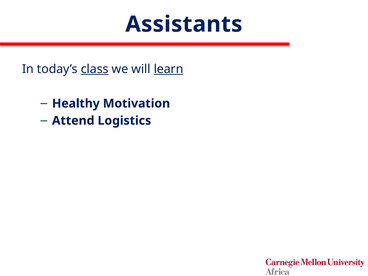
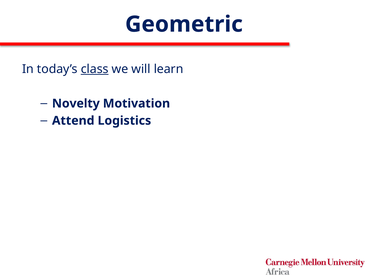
Assistants: Assistants -> Geometric (184, 24)
learn underline: present -> none (169, 69)
Healthy: Healthy -> Novelty (76, 103)
